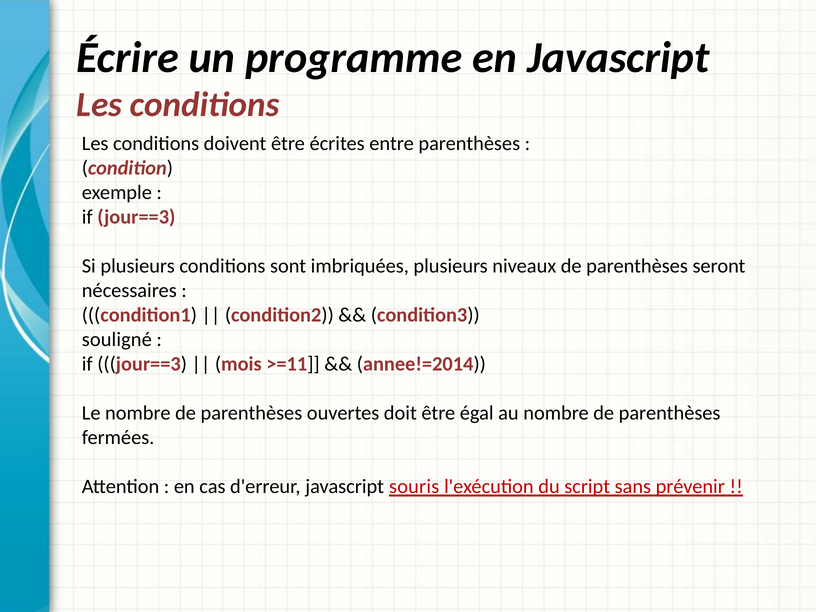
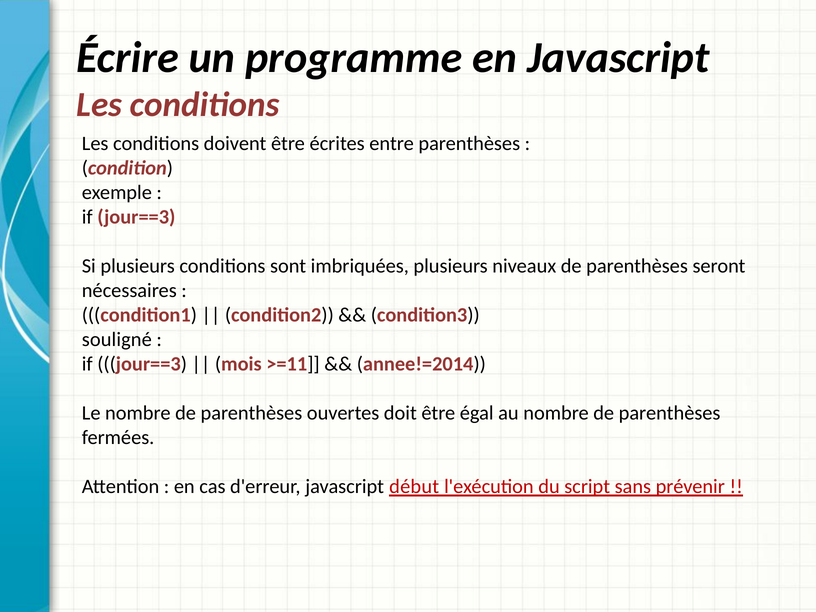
souris: souris -> début (414, 486)
